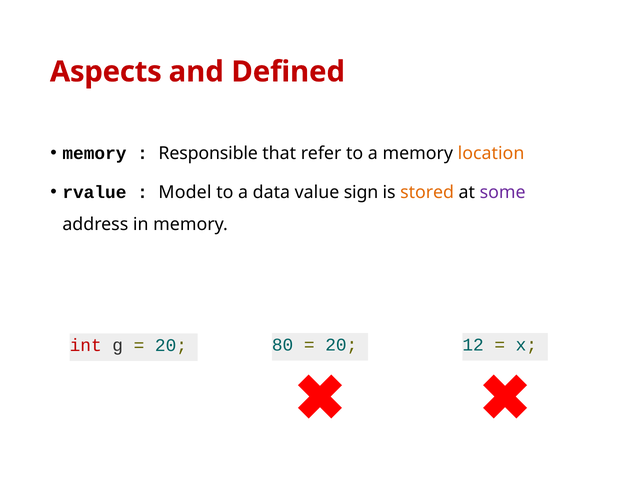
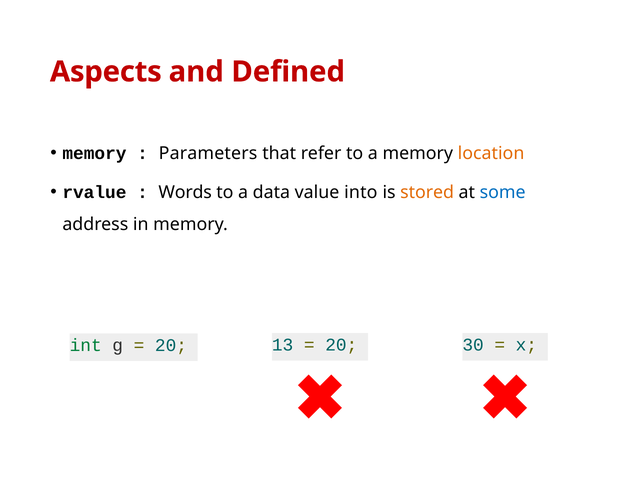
Responsible: Responsible -> Parameters (208, 154)
Model: Model -> Words (185, 192)
sign: sign -> into (361, 192)
some colour: purple -> blue (503, 192)
int colour: red -> green (86, 345)
80: 80 -> 13 (283, 345)
12: 12 -> 30 (473, 345)
